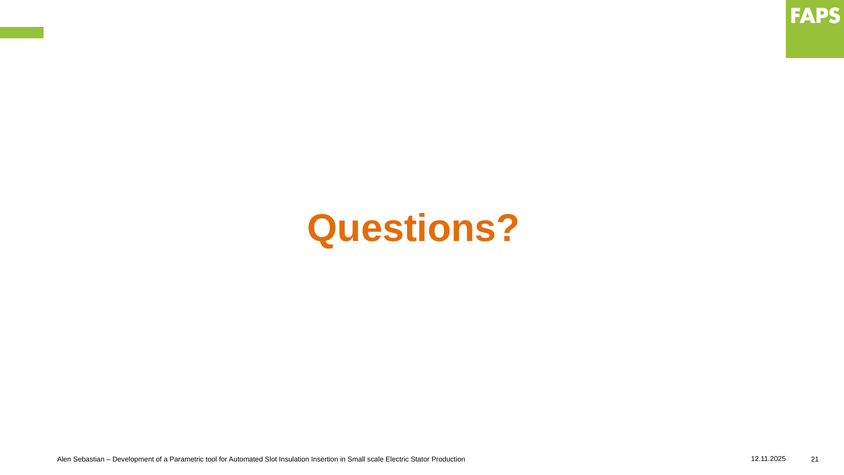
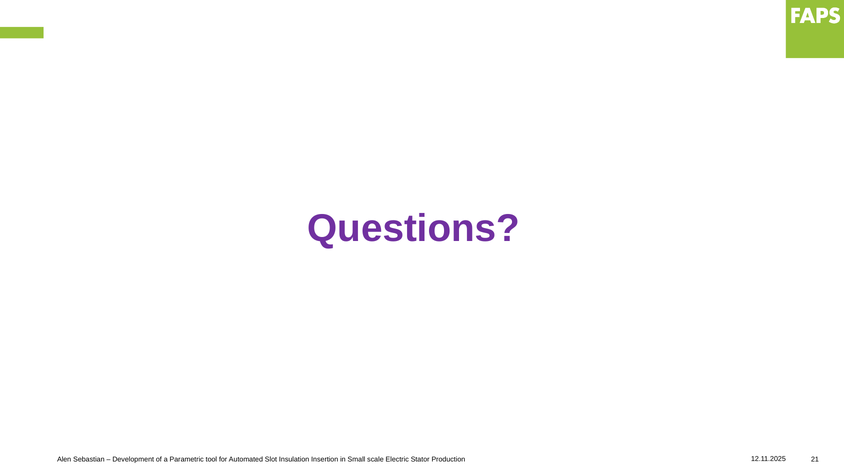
Questions colour: orange -> purple (414, 228)
